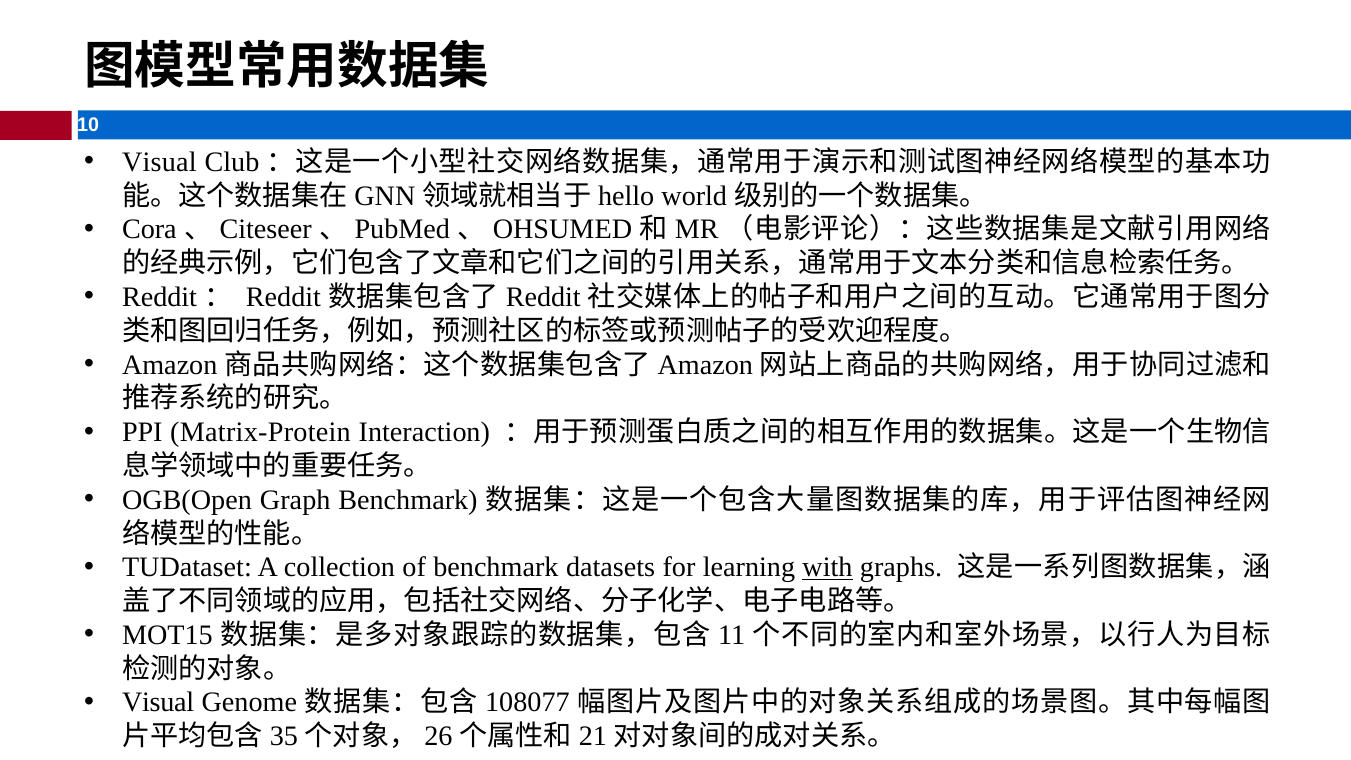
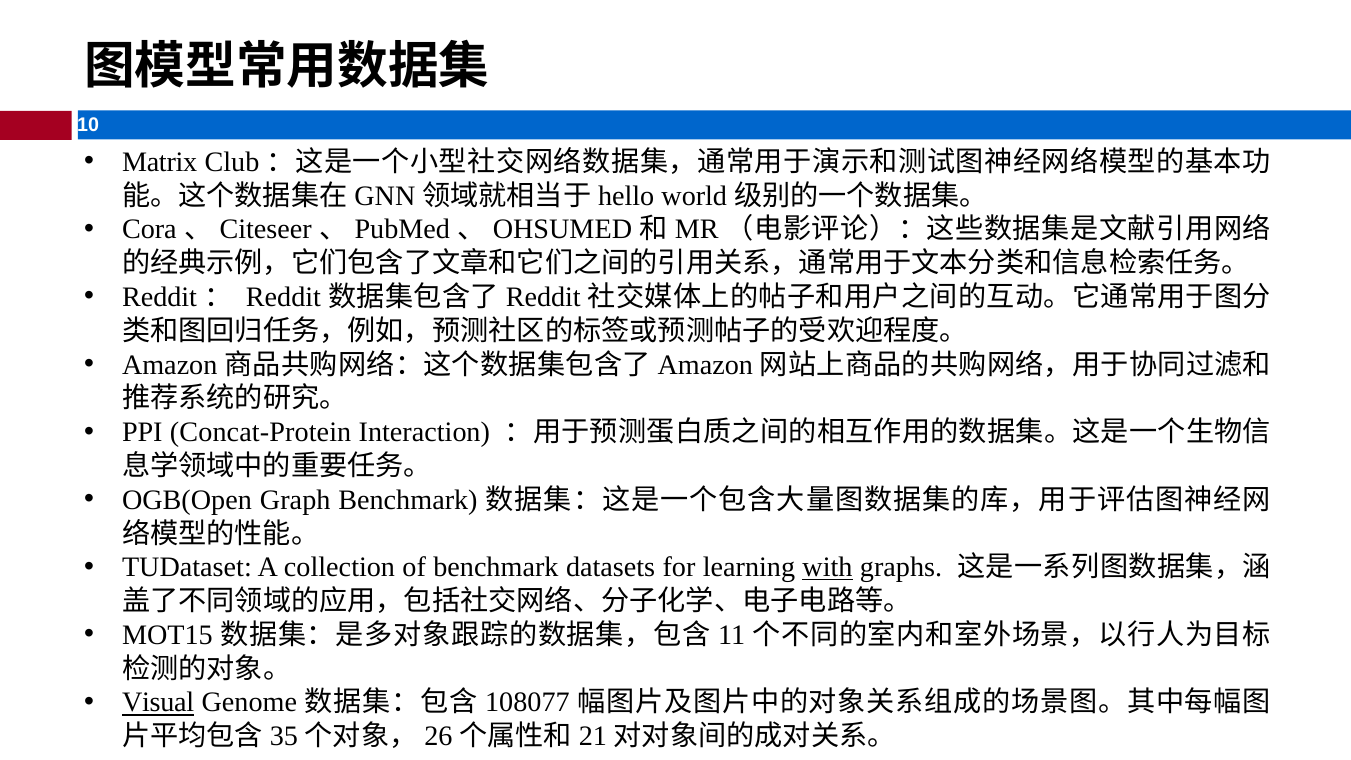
Visual: Visual -> Matrix (160, 162)
Matrix-Protein: Matrix-Protein -> Concat-Protein (261, 432)
Visual underline: none -> present (158, 703)
